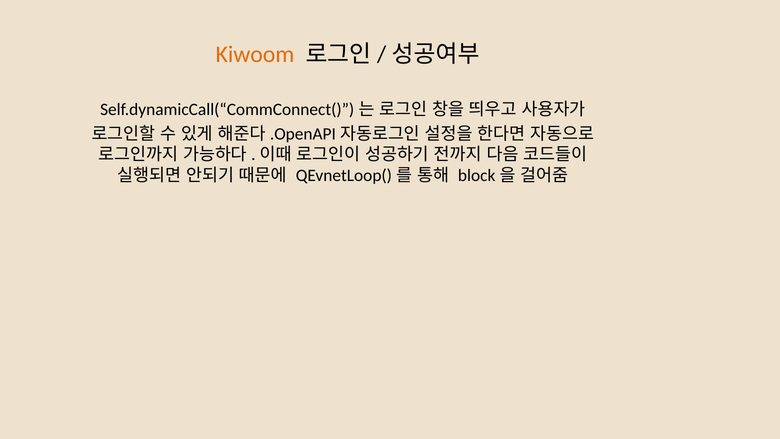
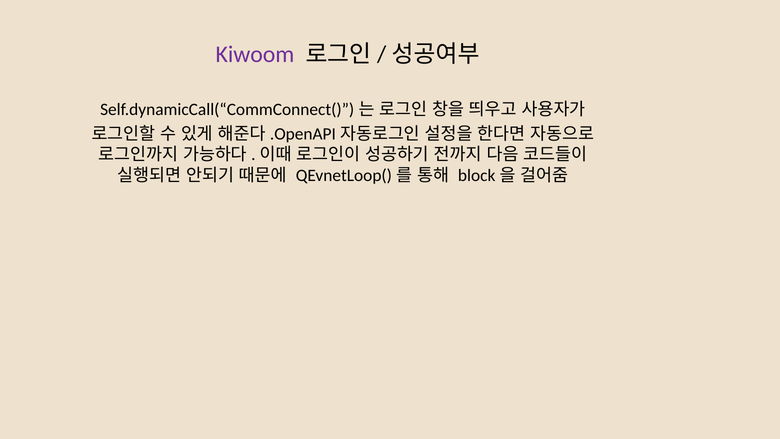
Kiwoom colour: orange -> purple (255, 54)
